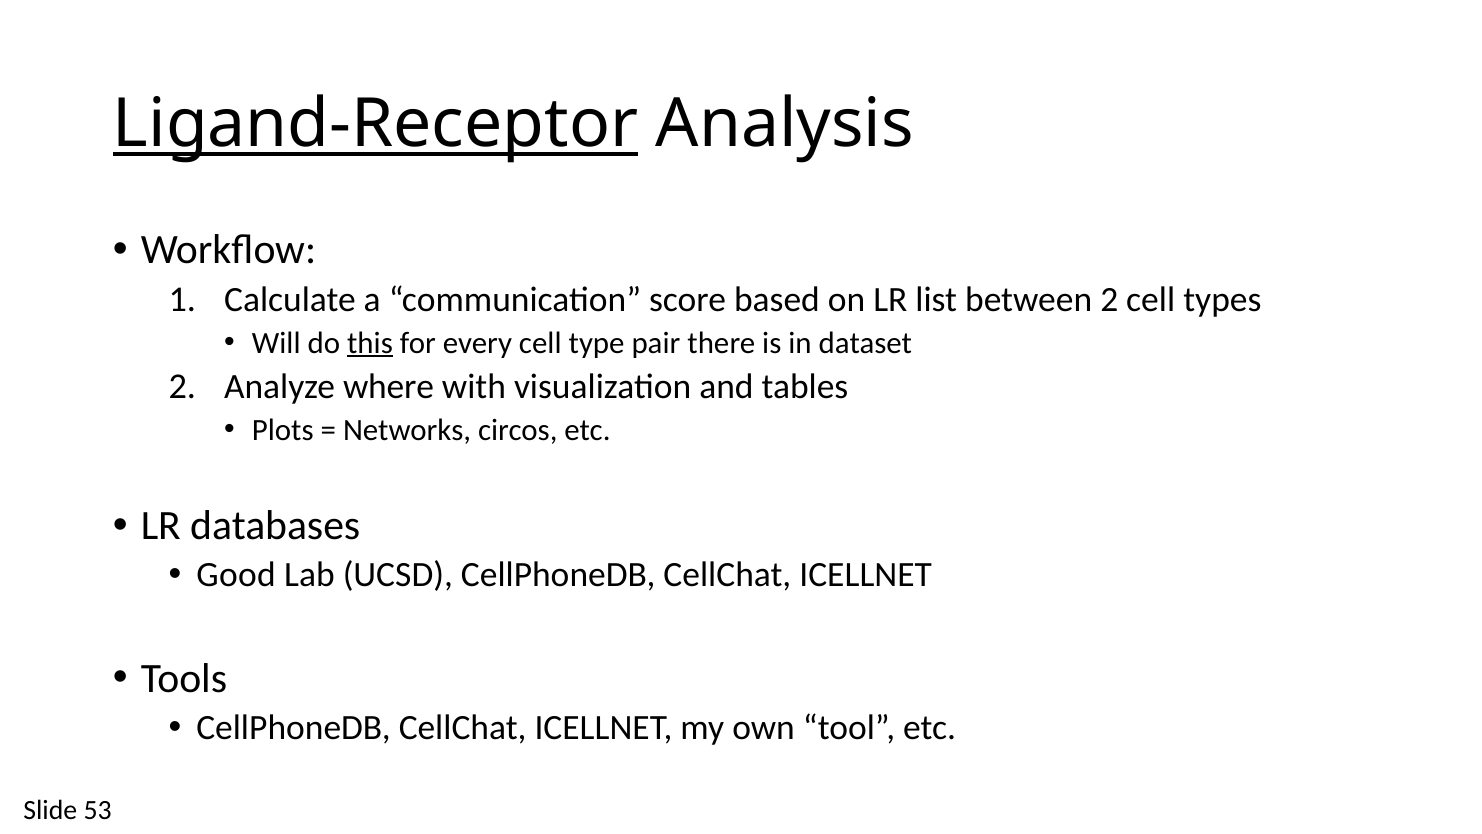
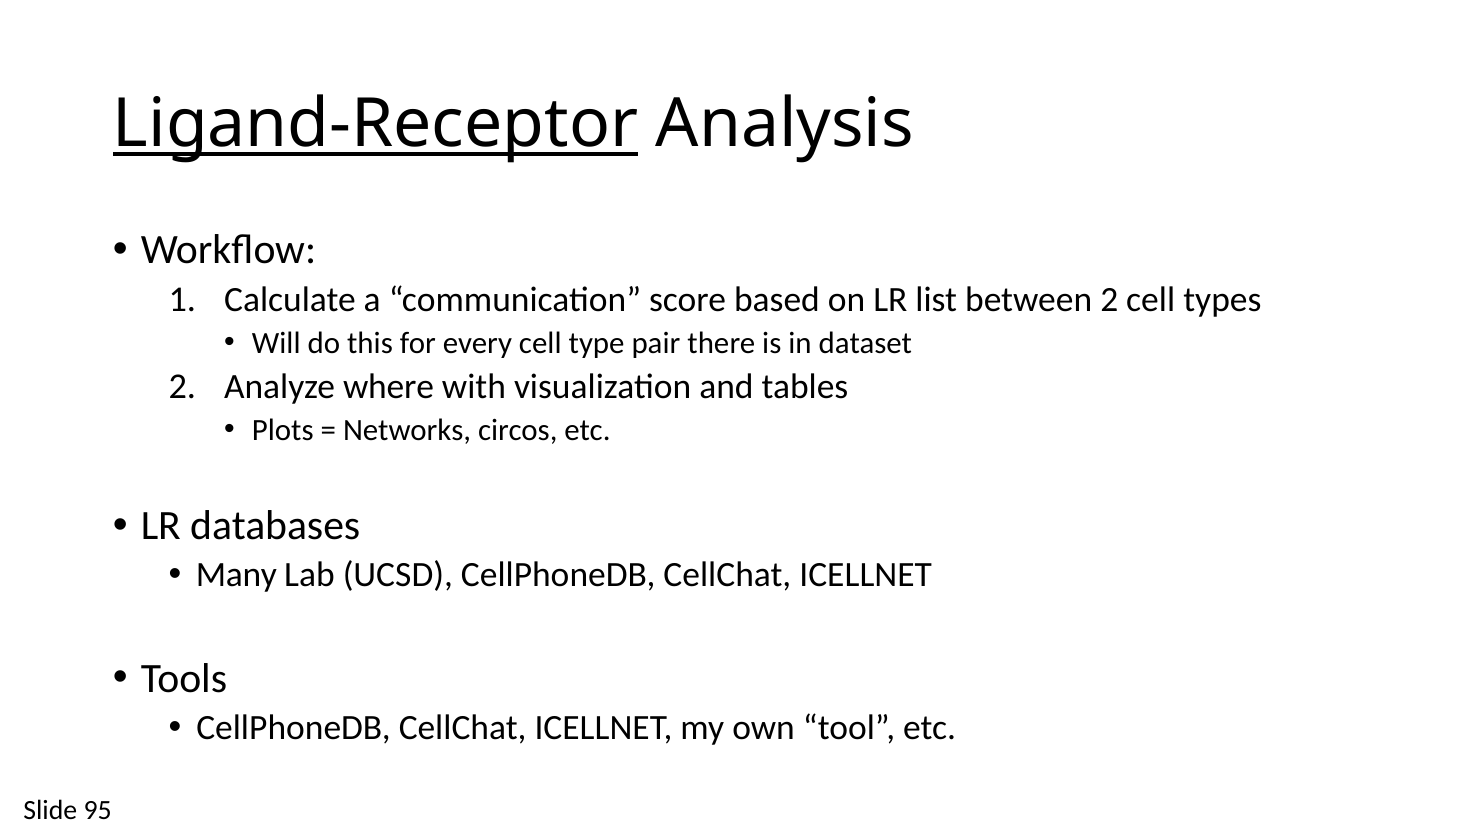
this underline: present -> none (370, 343)
Good: Good -> Many (236, 575)
53: 53 -> 95 (98, 810)
